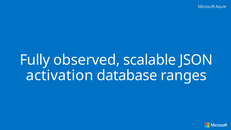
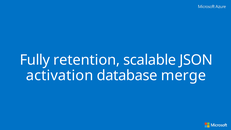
observed: observed -> retention (87, 60)
ranges: ranges -> merge (183, 75)
